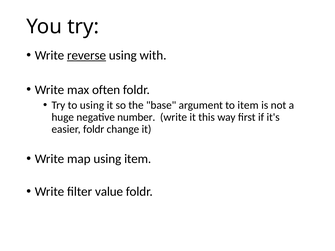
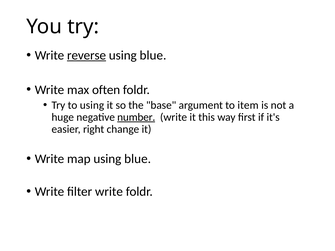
with: with -> blue (153, 55)
number underline: none -> present (136, 117)
easier foldr: foldr -> right (94, 129)
map using item: item -> blue (138, 159)
filter value: value -> write (109, 192)
